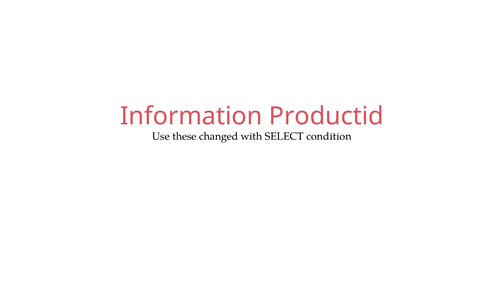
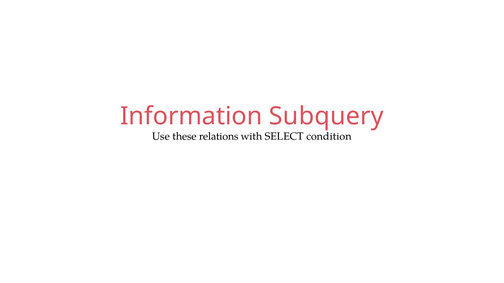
Productid: Productid -> Subquery (326, 116)
changed: changed -> relations (219, 137)
